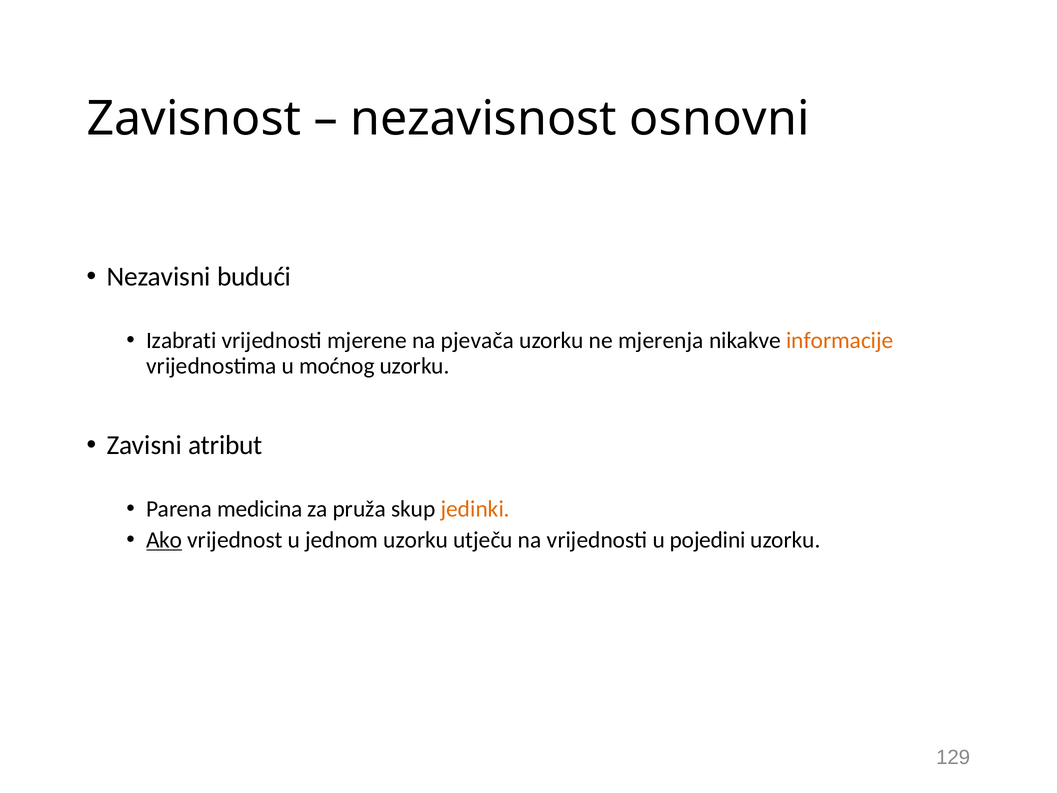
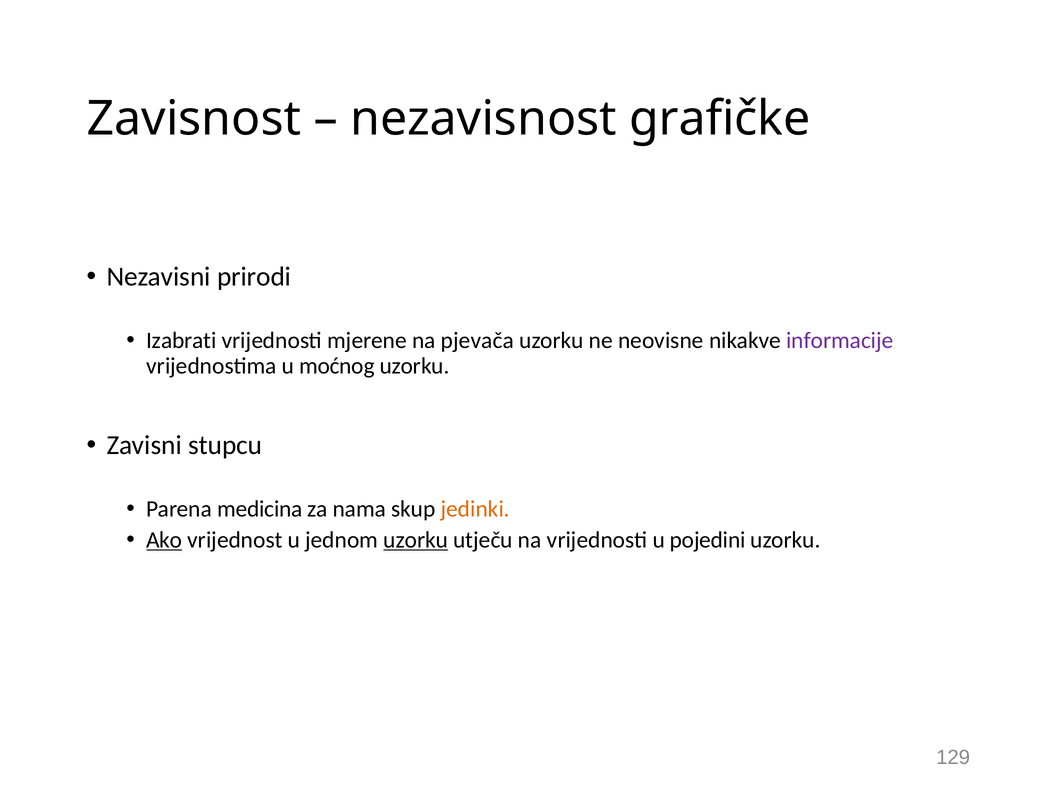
osnovni: osnovni -> grafičke (720, 119)
budući: budući -> prirodi (254, 277)
mjerenja: mjerenja -> neovisne (661, 341)
informacije colour: orange -> purple (840, 341)
atribut: atribut -> stupcu (225, 445)
pruža: pruža -> nama (359, 509)
uzorku underline: none -> present (416, 540)
